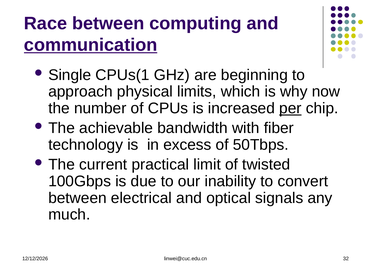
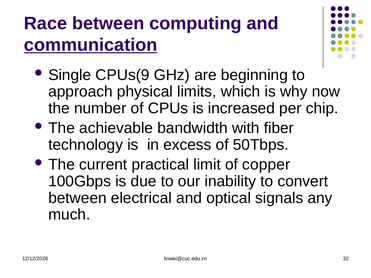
CPUs(1: CPUs(1 -> CPUs(9 (123, 75)
per underline: present -> none (290, 108)
twisted: twisted -> copper (266, 165)
